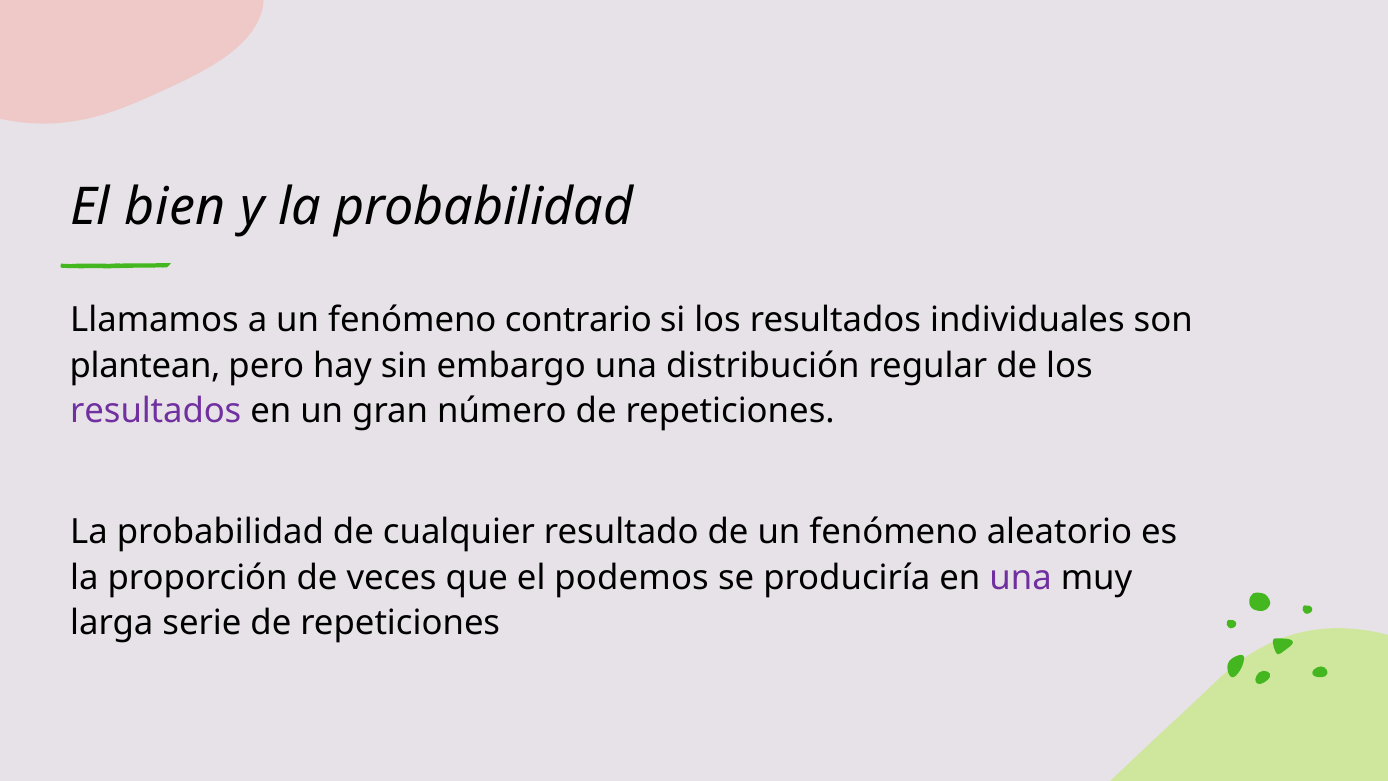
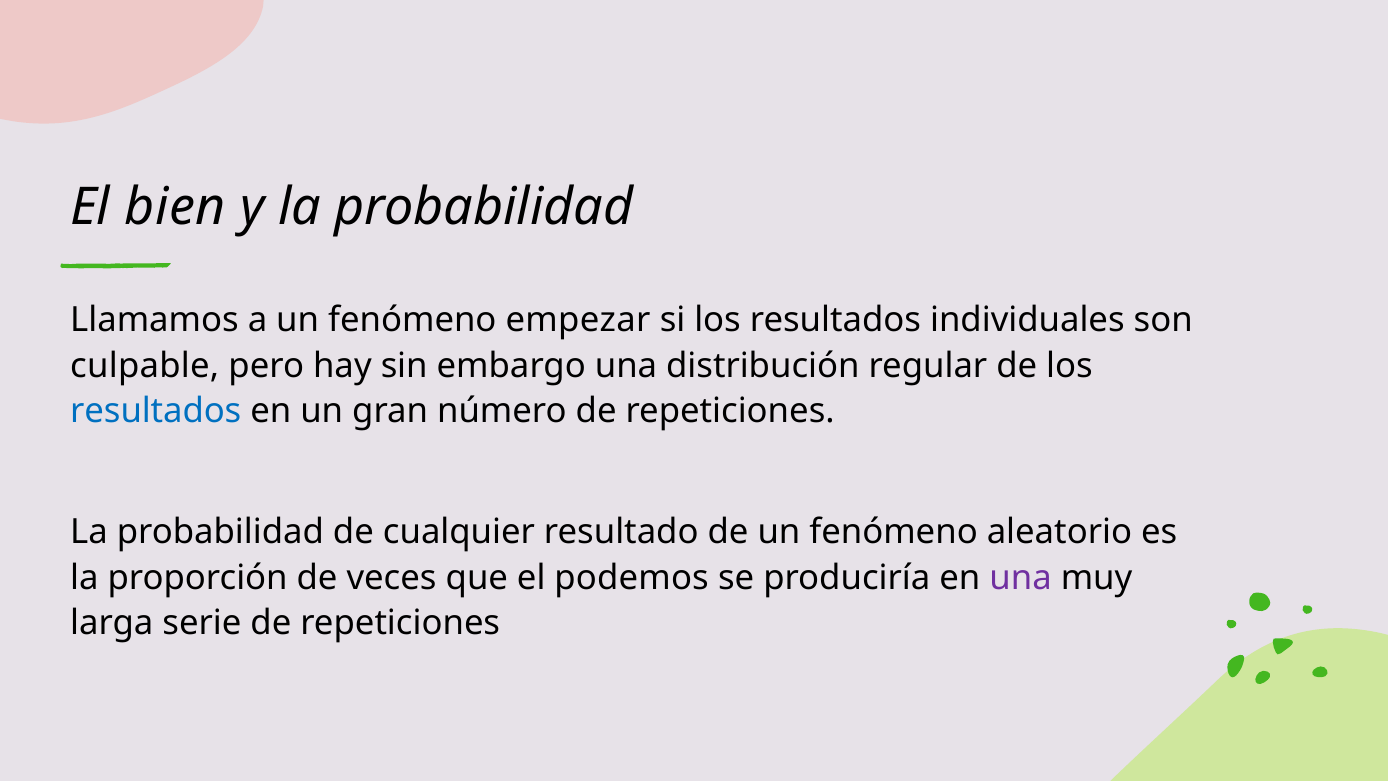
contrario: contrario -> empezar (578, 320)
plantean: plantean -> culpable (145, 365)
resultados colour: purple -> blue (156, 411)
